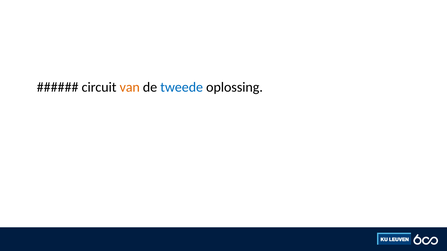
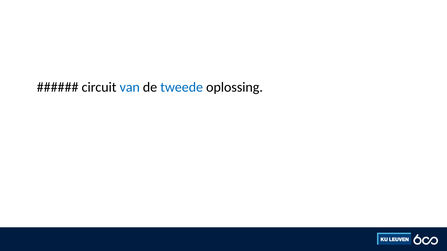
van colour: orange -> blue (130, 87)
